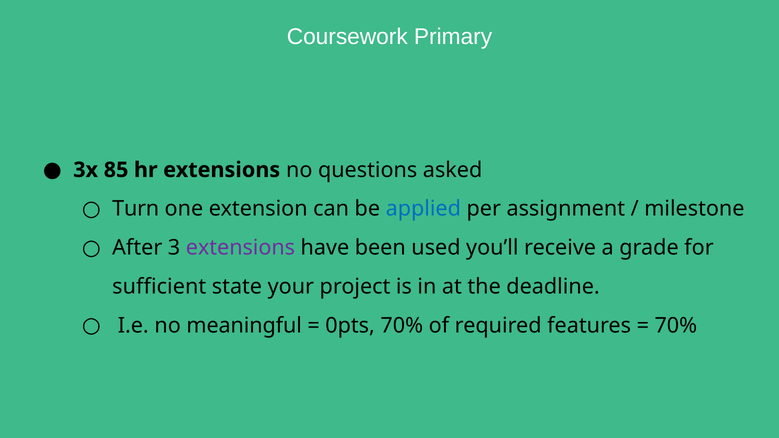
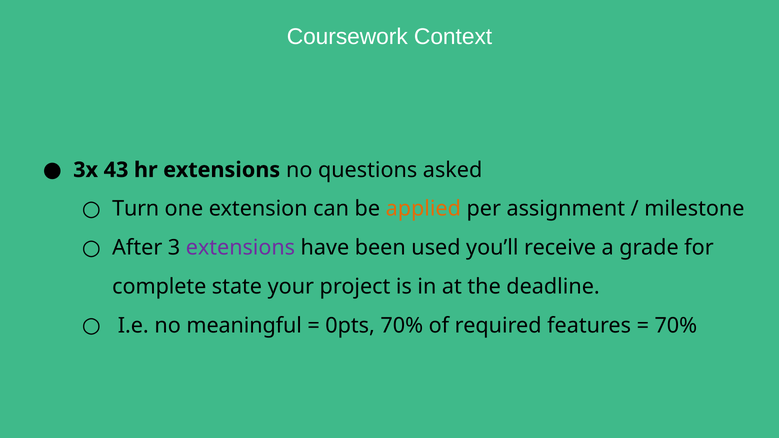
Primary: Primary -> Context (453, 37)
85: 85 -> 43 (116, 170)
applied colour: blue -> orange (423, 209)
sufficient: sufficient -> complete (159, 287)
